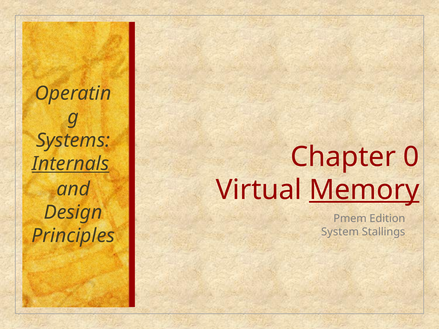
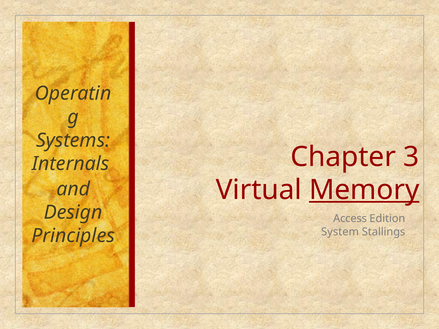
0: 0 -> 3 (411, 157)
Internals underline: present -> none (71, 164)
Pmem: Pmem -> Access (350, 219)
